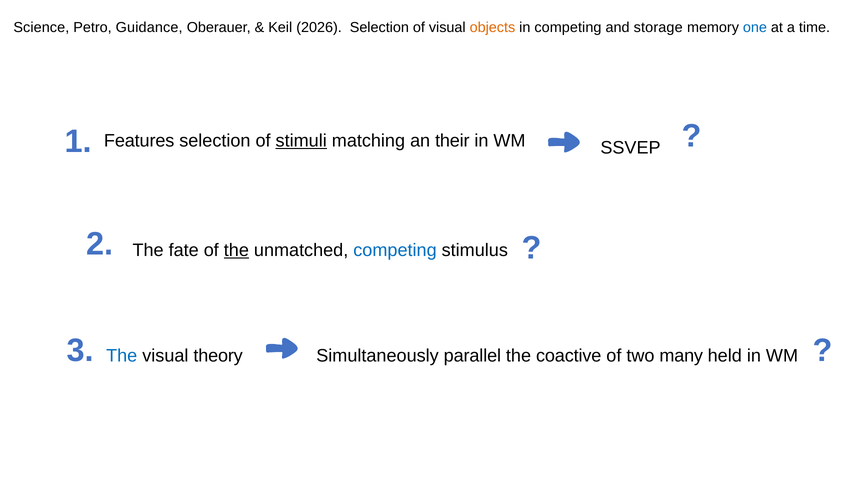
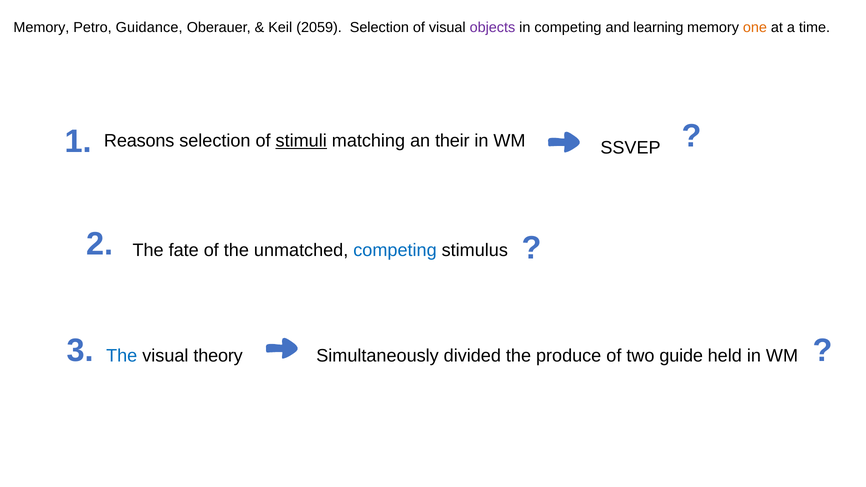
Science: Science -> Memory (41, 28)
2026: 2026 -> 2059 (319, 28)
objects colour: orange -> purple (492, 28)
storage: storage -> learning (658, 28)
one colour: blue -> orange (755, 28)
Features: Features -> Reasons (139, 141)
the underline: present -> none (236, 250)
parallel: parallel -> divided (472, 356)
coactive: coactive -> produce (569, 356)
many: many -> guide (681, 356)
